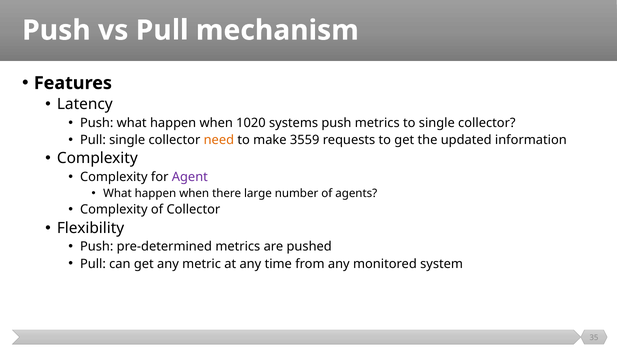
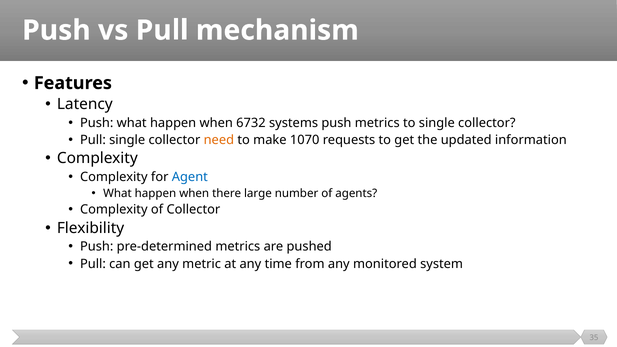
1020: 1020 -> 6732 (251, 123)
3559: 3559 -> 1070 (305, 140)
Agent colour: purple -> blue (190, 177)
